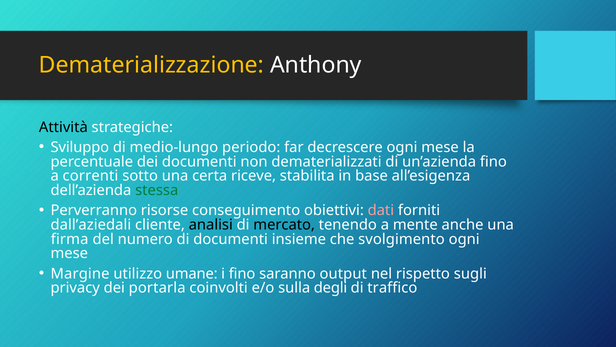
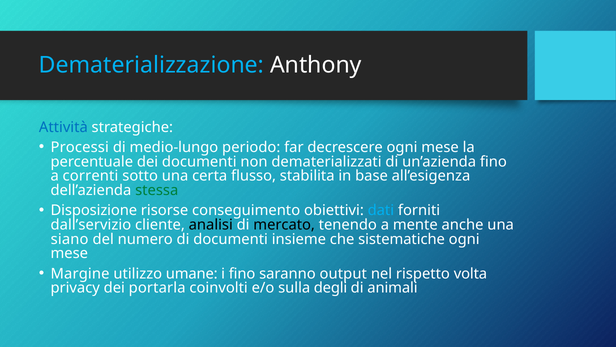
Dematerializzazione colour: yellow -> light blue (152, 65)
Attività colour: black -> blue (63, 127)
Sviluppo: Sviluppo -> Processi (80, 147)
riceve: riceve -> flusso (254, 176)
Perverranno: Perverranno -> Disposizione (94, 210)
dati colour: pink -> light blue (381, 210)
dall’aziedali: dall’aziedali -> dall’servizio (91, 225)
firma: firma -> siano (70, 239)
svolgimento: svolgimento -> sistematiche (402, 239)
sugli: sugli -> volta (470, 273)
traffico: traffico -> animali (392, 288)
